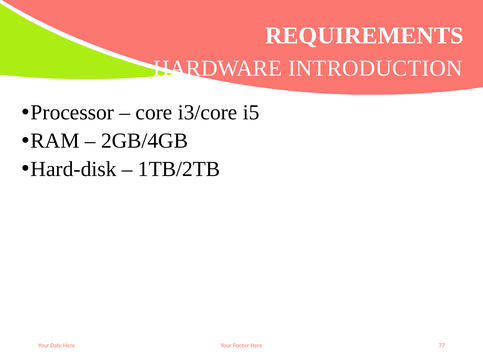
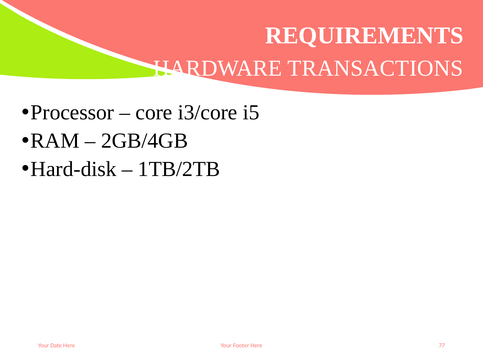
INTRODUCTION: INTRODUCTION -> TRANSACTIONS (375, 68)
